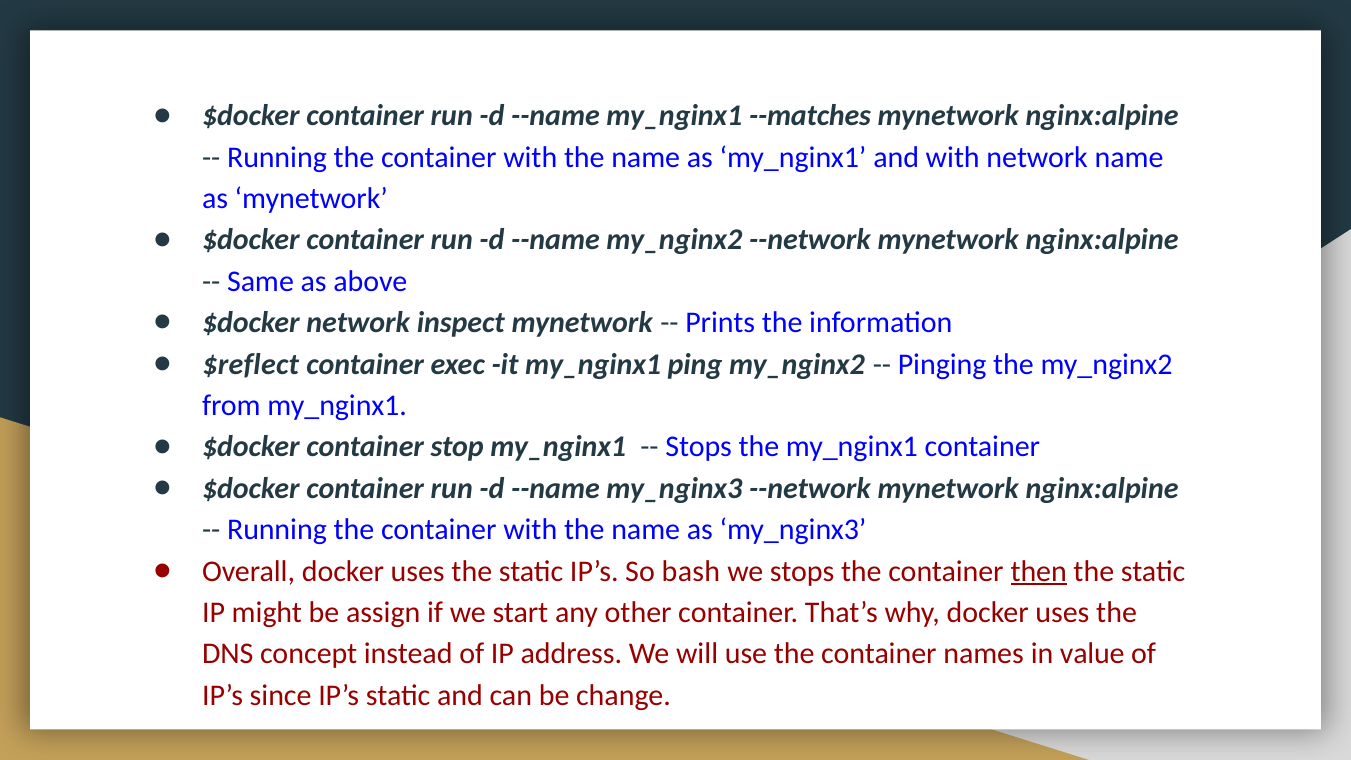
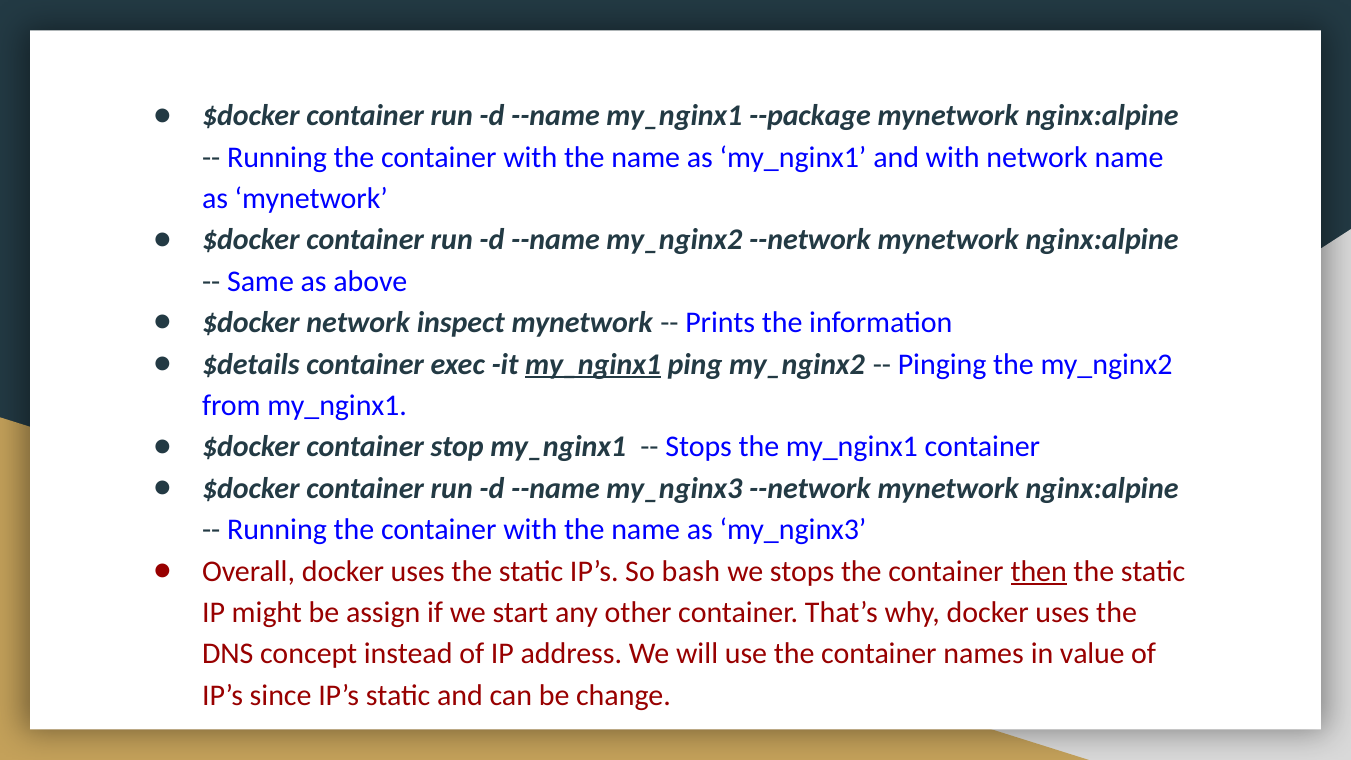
--matches: --matches -> --package (810, 116)
$reflect: $reflect -> $details (251, 364)
my_nginx1 underline: none -> present (593, 364)
